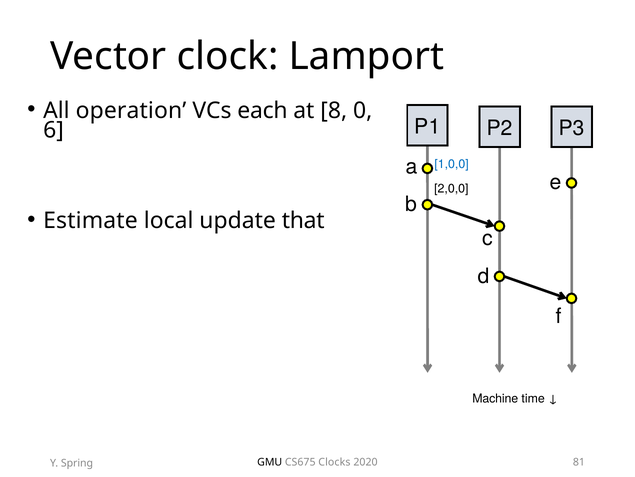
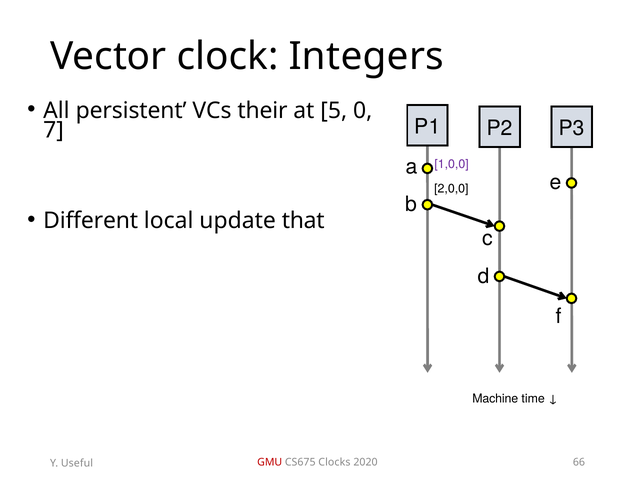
Lamport: Lamport -> Integers (366, 57)
operation: operation -> persistent (131, 110)
each: each -> their (262, 110)
8: 8 -> 5 (334, 110)
6: 6 -> 7 (54, 130)
1,0,0 colour: blue -> purple (452, 164)
Estimate: Estimate -> Different (91, 221)
GMU colour: black -> red (270, 462)
81: 81 -> 66 (579, 462)
Spring: Spring -> Useful (77, 462)
